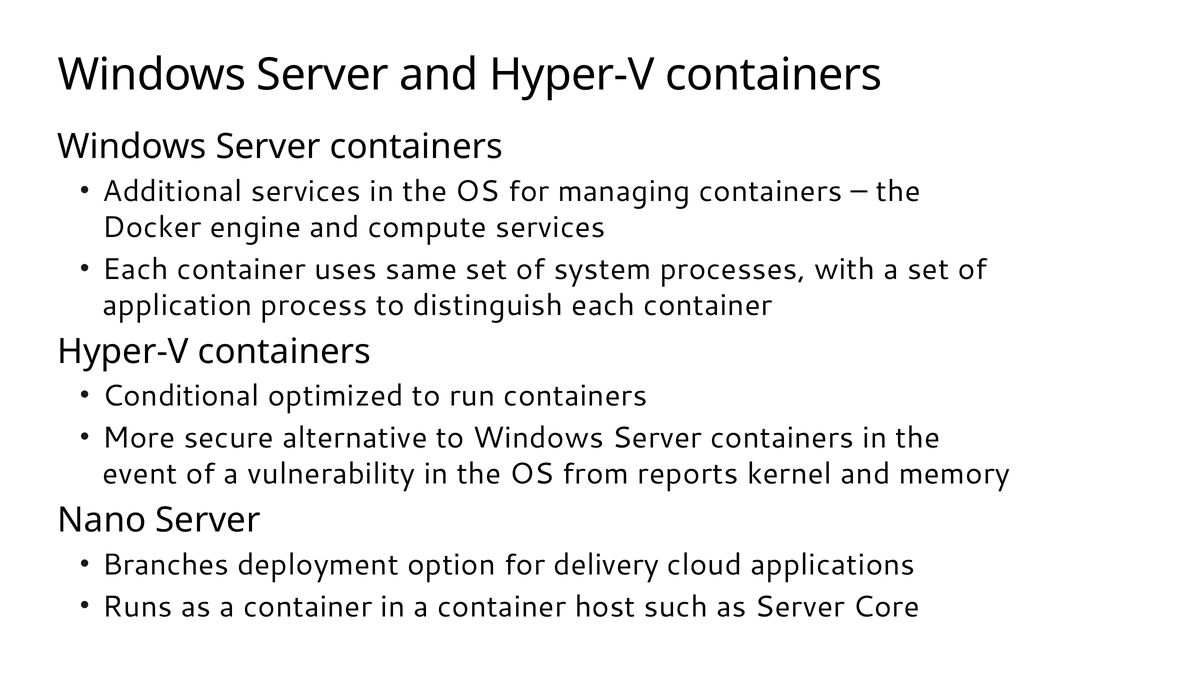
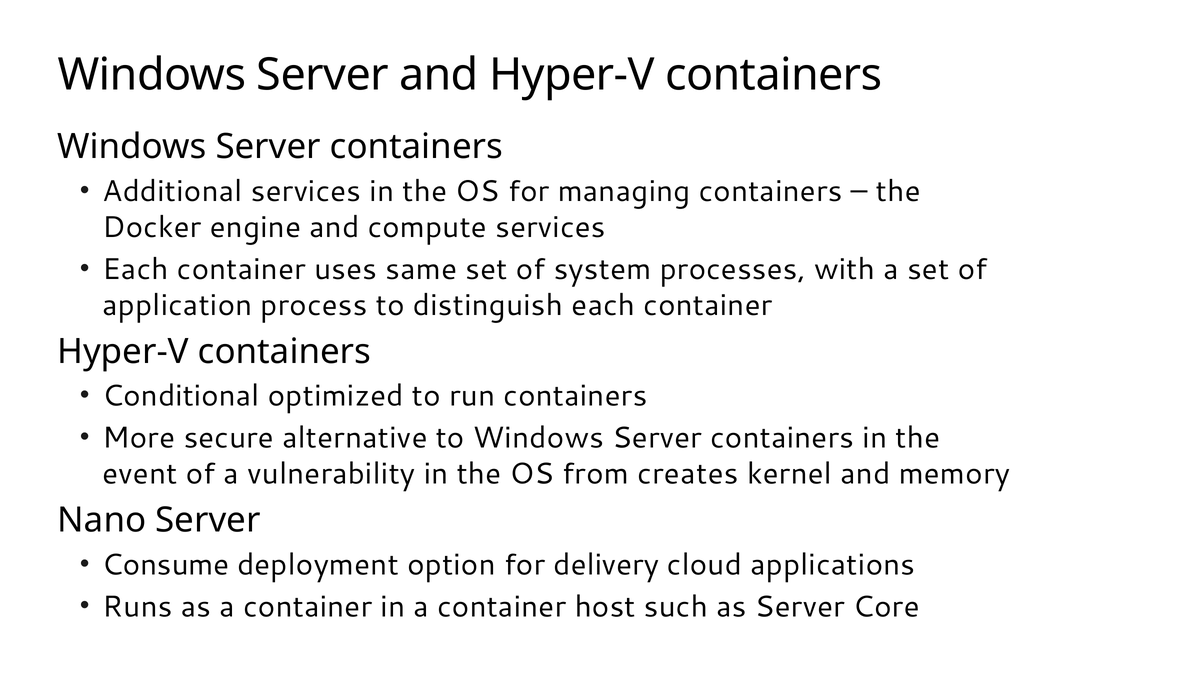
reports: reports -> creates (688, 474)
Branches: Branches -> Consume (166, 565)
